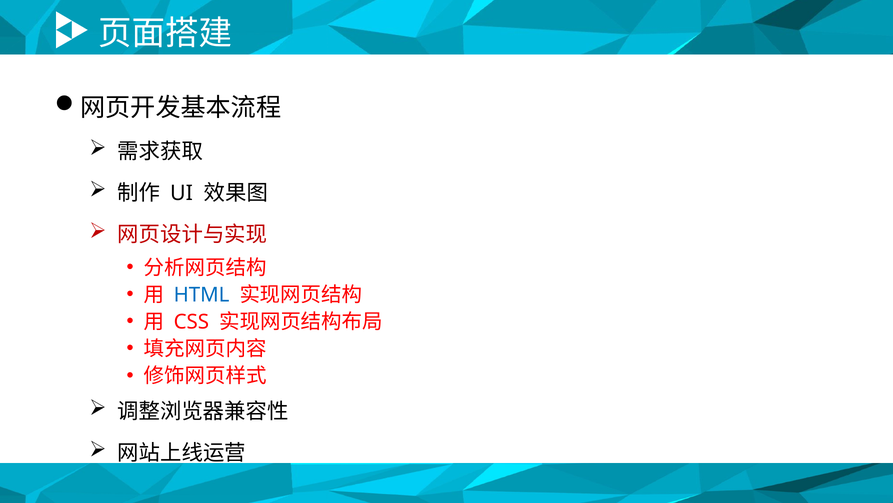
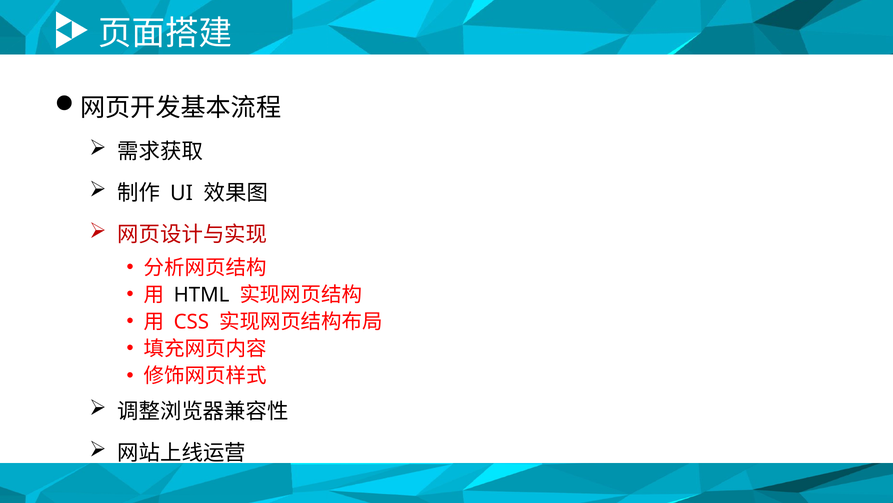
HTML colour: blue -> black (202, 295)
